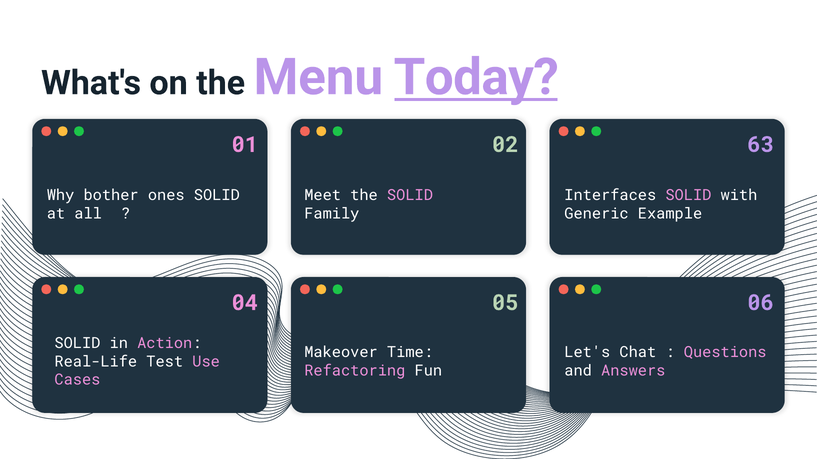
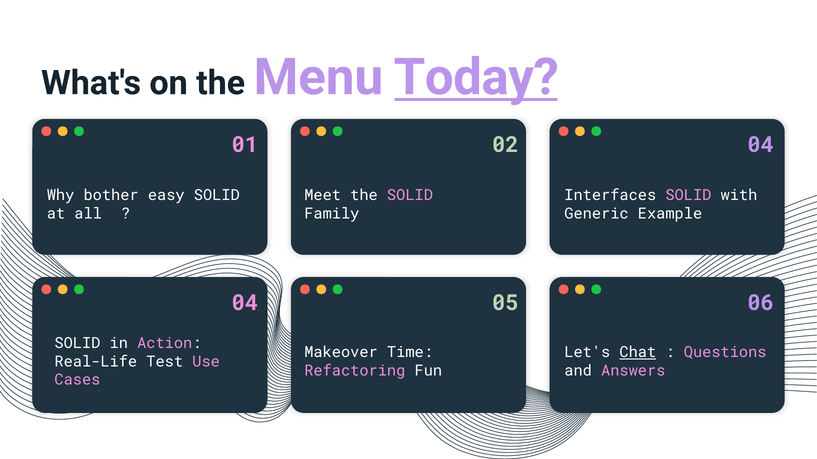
02 63: 63 -> 04 (761, 145)
ones: ones -> easy (166, 196)
Chat underline: none -> present (638, 353)
